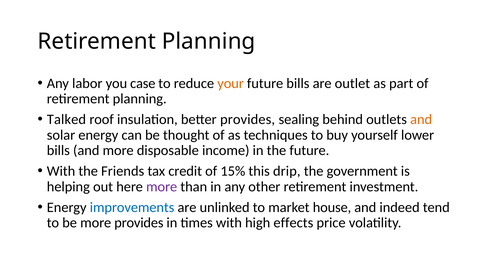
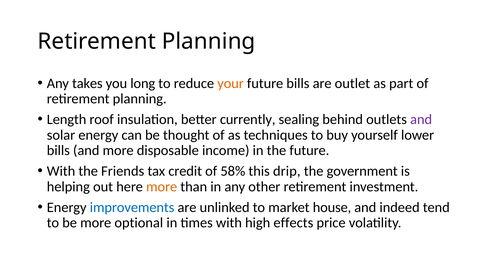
labor: labor -> takes (87, 83)
case: case -> long (143, 83)
Talked: Talked -> Length (67, 120)
better provides: provides -> currently (248, 120)
and colour: orange -> purple (421, 120)
15%: 15% -> 58% (233, 171)
more colour: purple -> orange (162, 187)
more provides: provides -> optional (139, 223)
